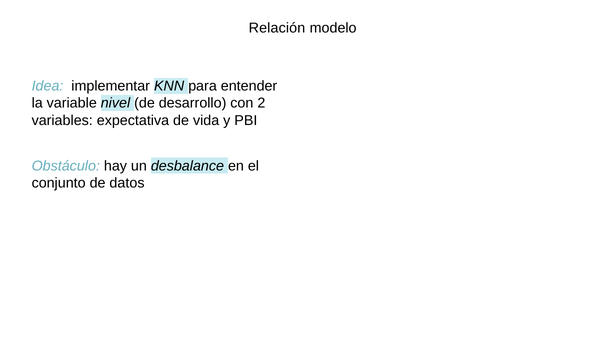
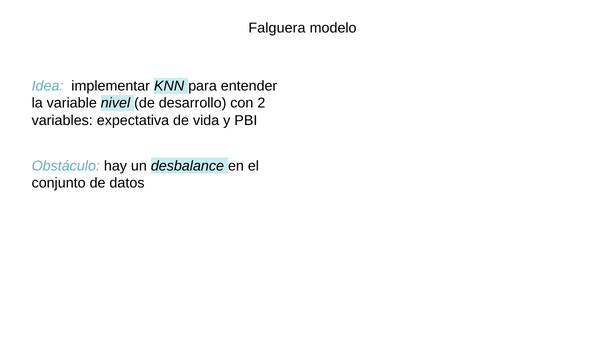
Relación: Relación -> Falguera (277, 28)
